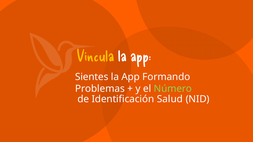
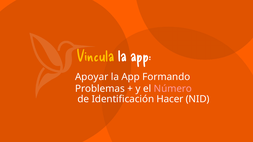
Sientes: Sientes -> Apoyar (92, 77)
Número colour: light green -> pink (173, 89)
Salud: Salud -> Hacer (170, 99)
